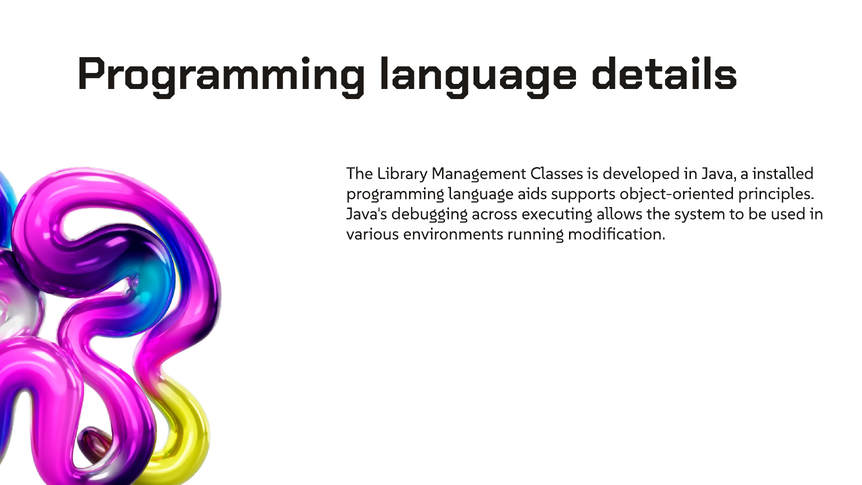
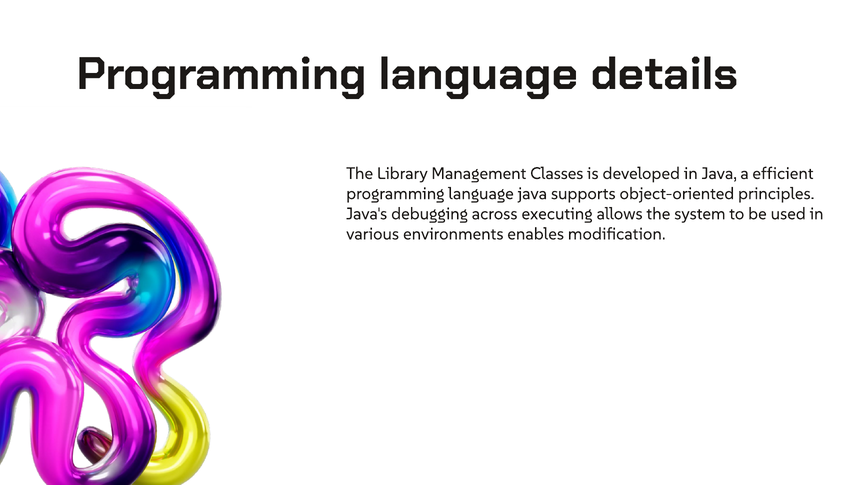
installed: installed -> efficient (783, 173)
language aids: aids -> java (532, 194)
running: running -> enables (536, 234)
